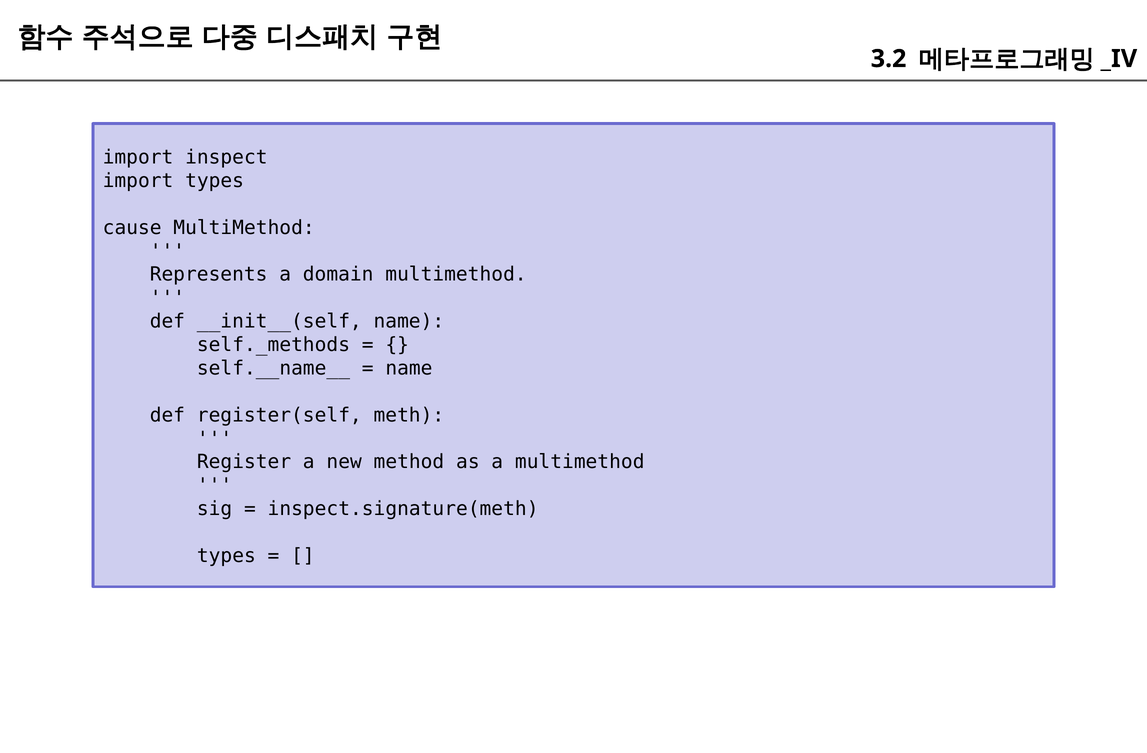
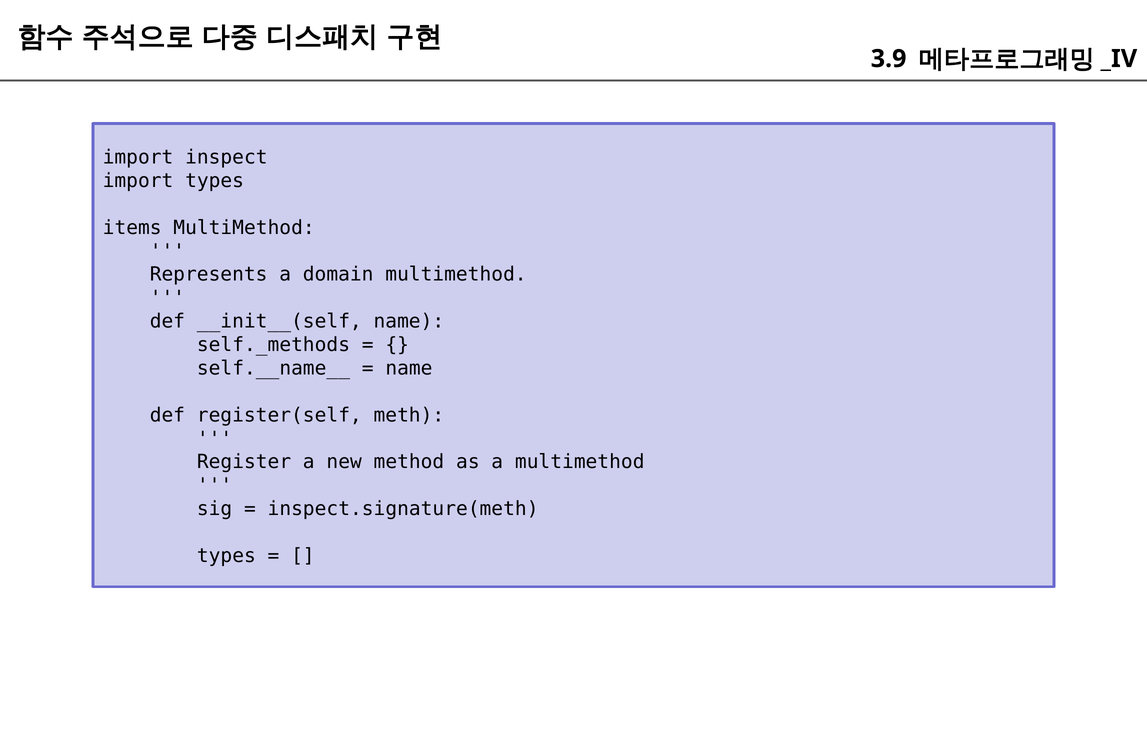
3.2: 3.2 -> 3.9 (889, 59)
cause: cause -> items (132, 228)
